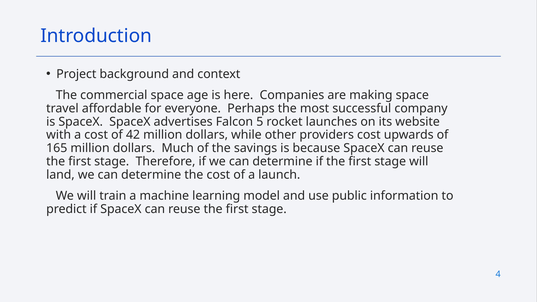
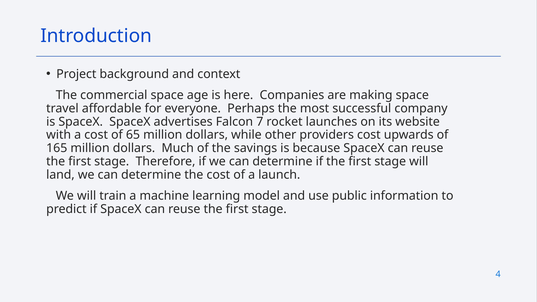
5: 5 -> 7 (260, 122)
42: 42 -> 65 (133, 135)
